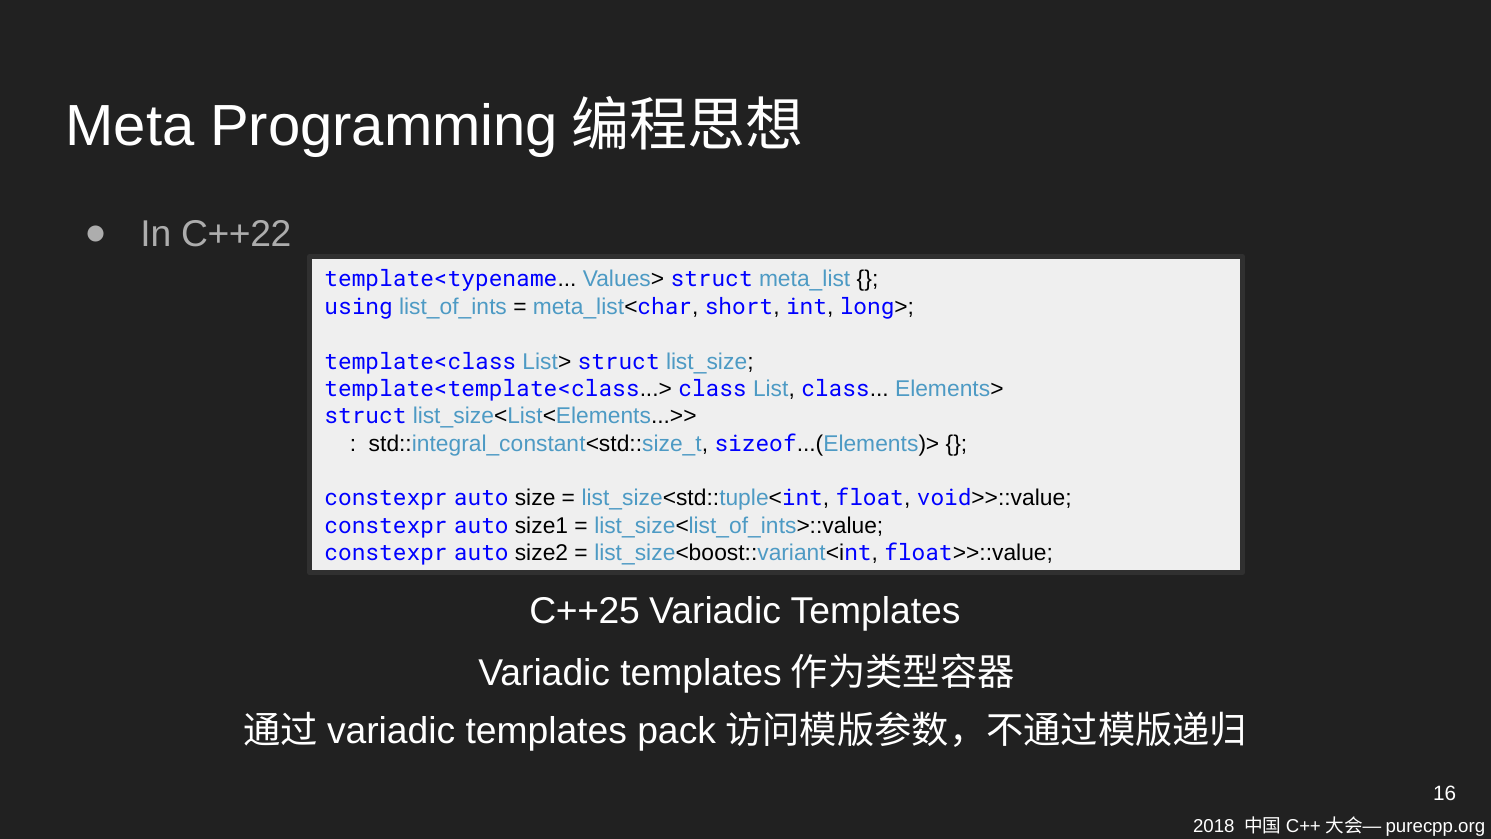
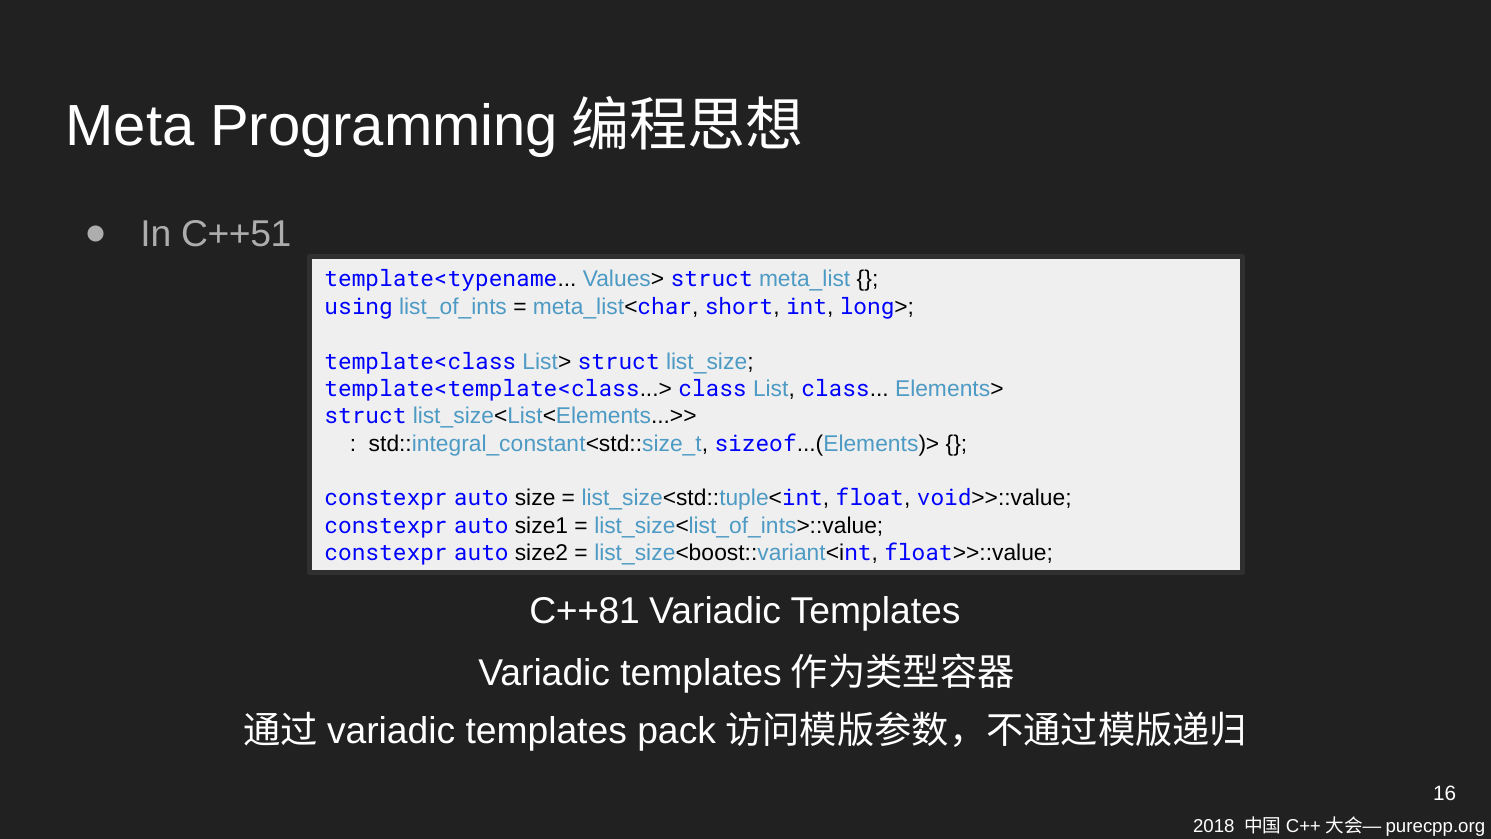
C++22: C++22 -> C++51 (236, 234)
C++25: C++25 -> C++81 (585, 611)
